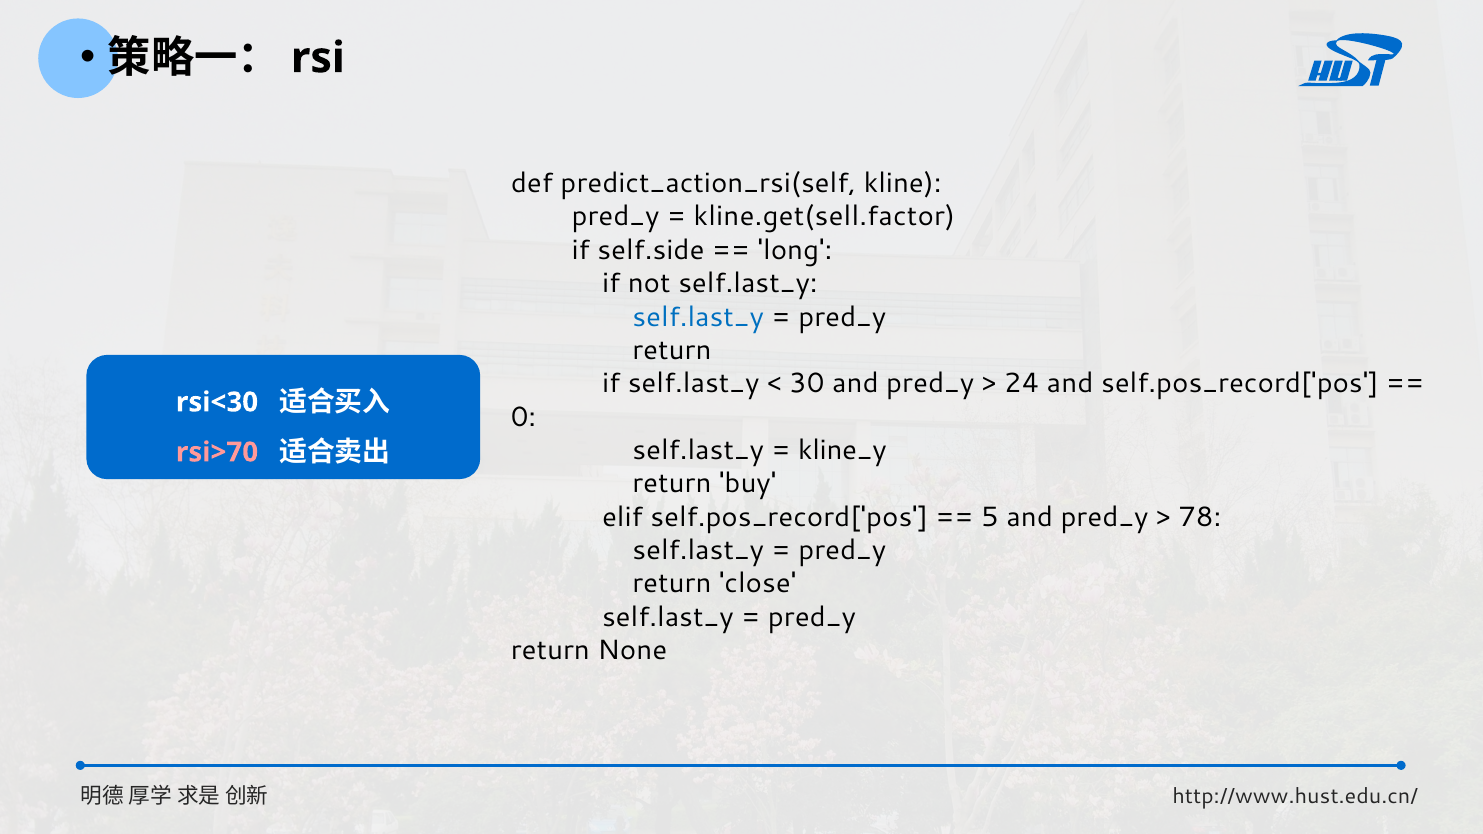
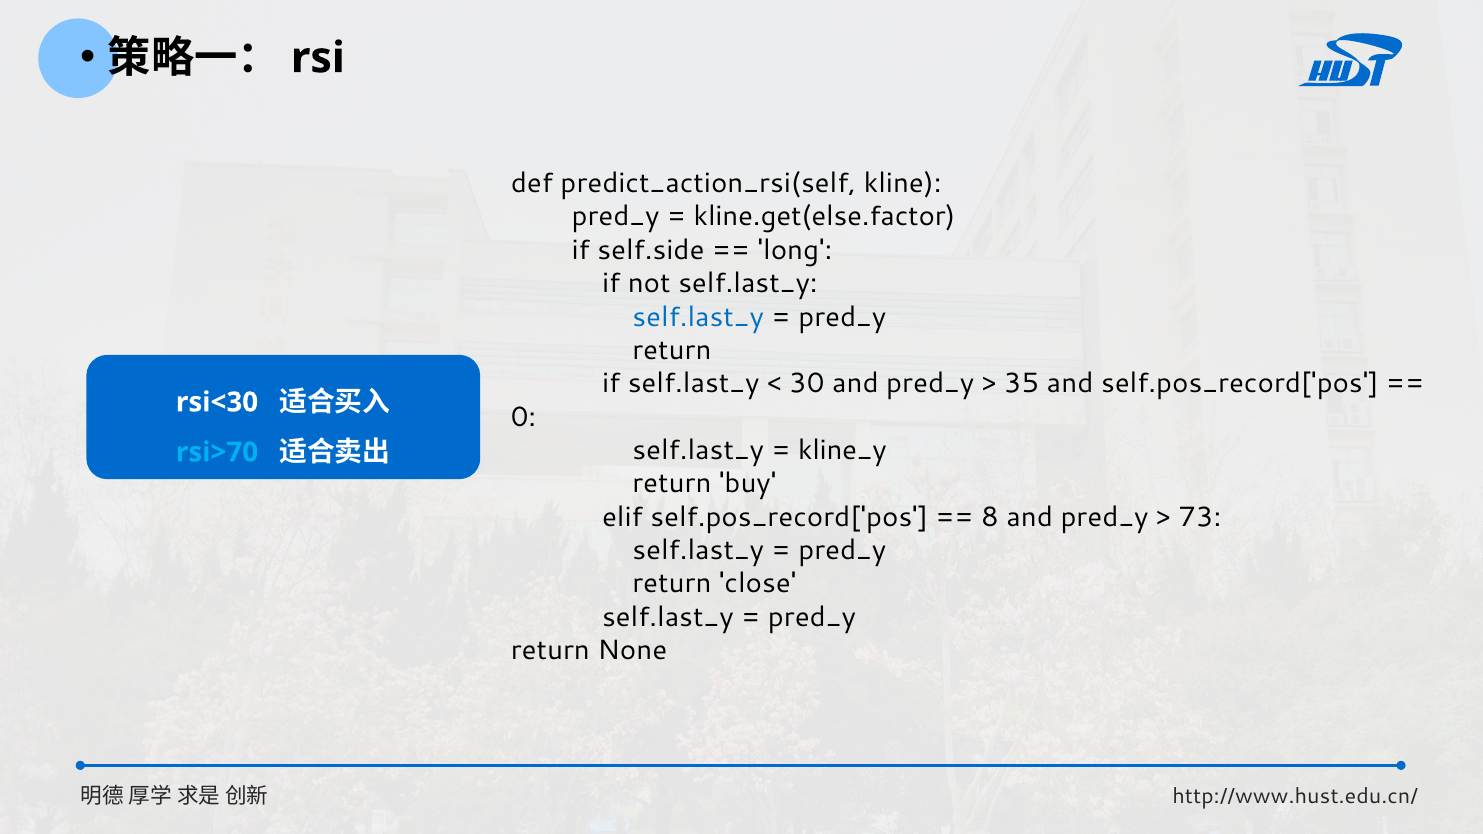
kline.get(sell.factor: kline.get(sell.factor -> kline.get(else.factor (825, 217)
24: 24 -> 35 (1022, 384)
rsi>70 colour: pink -> light blue (217, 452)
5: 5 -> 8 (990, 517)
78: 78 -> 73 (1200, 517)
